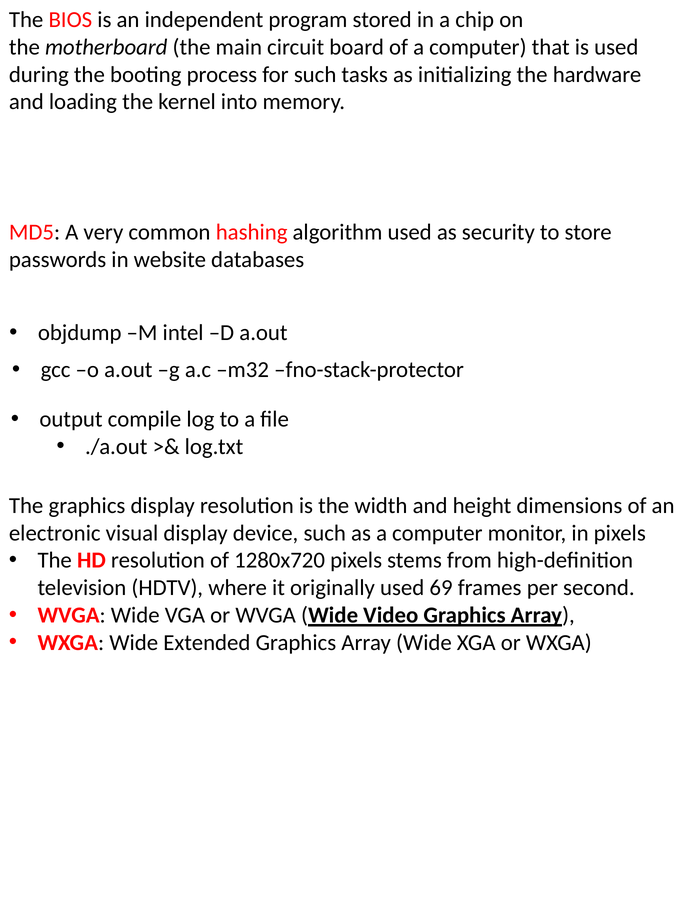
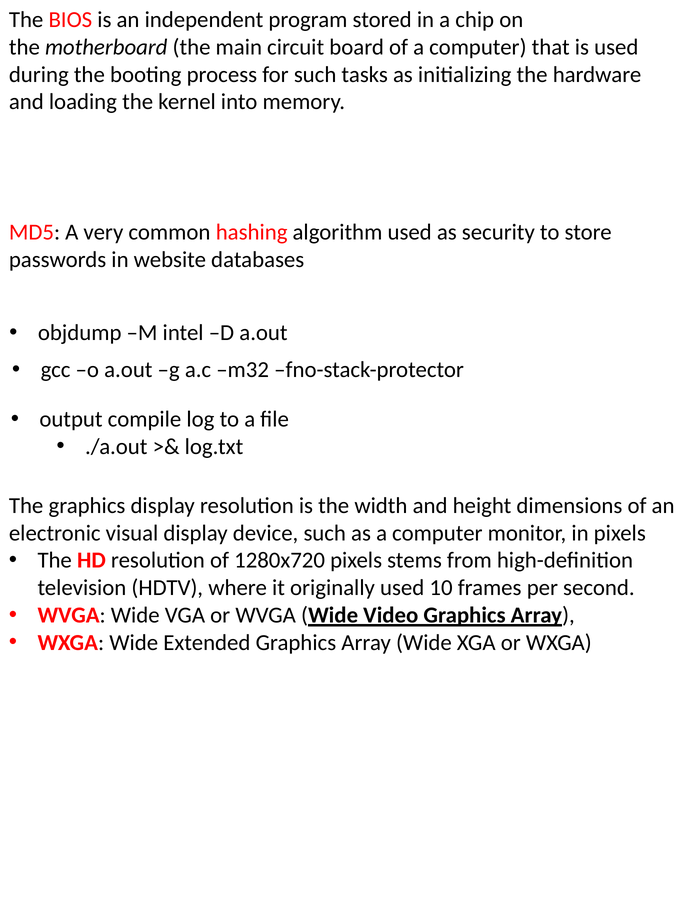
69: 69 -> 10 (441, 587)
